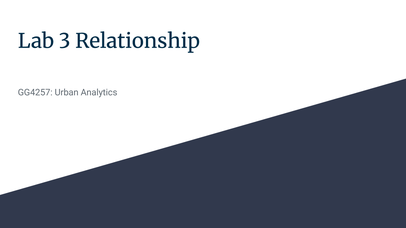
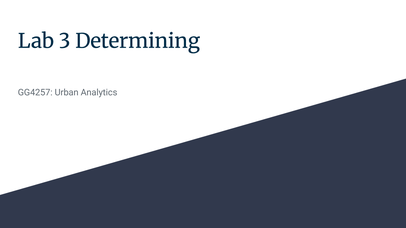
Relationship: Relationship -> Determining (138, 41)
